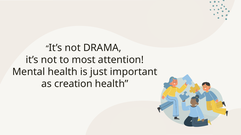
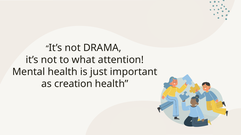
most: most -> what (84, 60)
